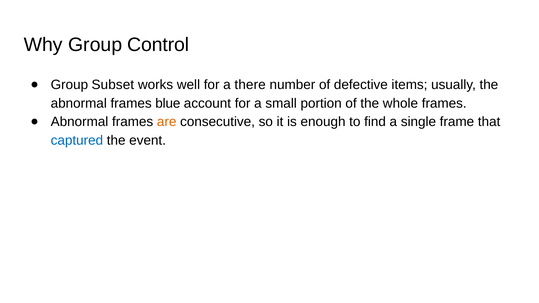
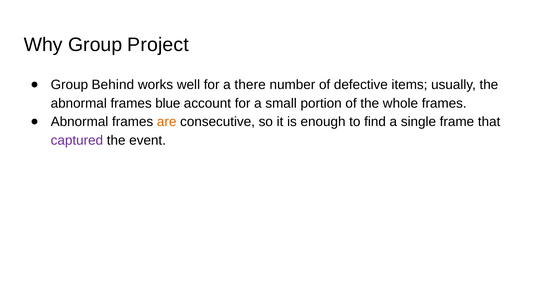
Control: Control -> Project (158, 45)
Subset: Subset -> Behind (113, 85)
captured colour: blue -> purple (77, 141)
